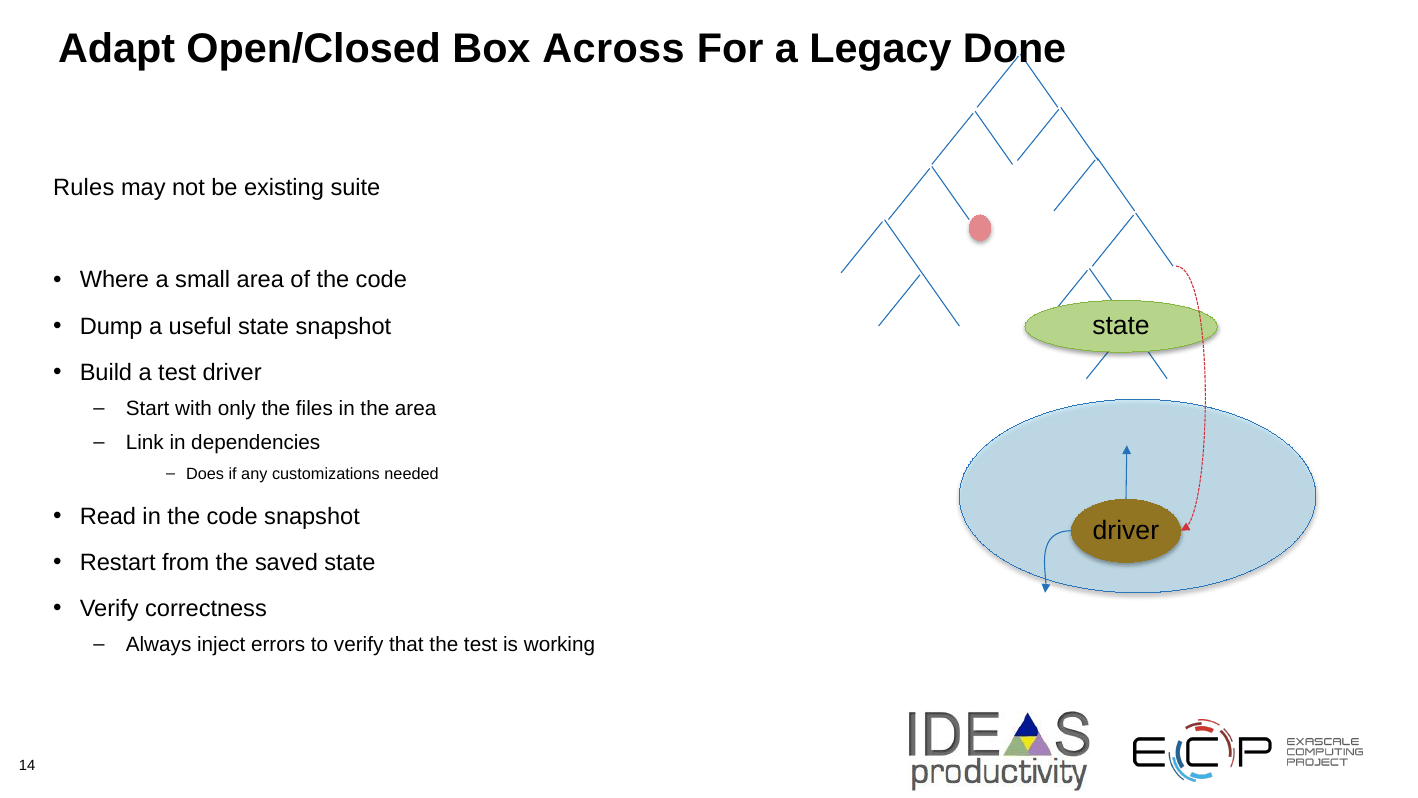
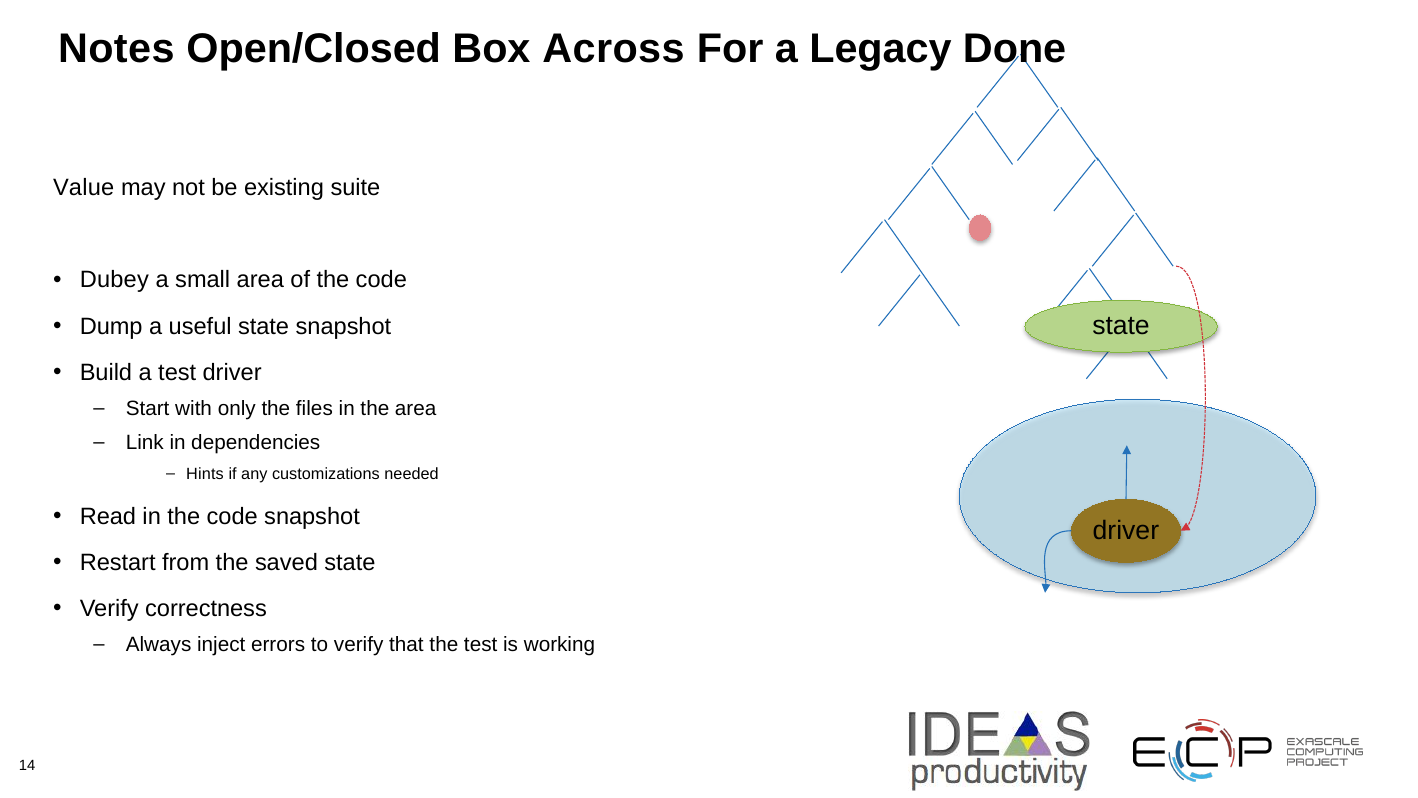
Adapt: Adapt -> Notes (116, 49)
Rules: Rules -> Value (84, 188)
Where: Where -> Dubey (114, 280)
Does: Does -> Hints (205, 474)
